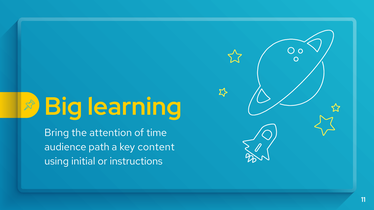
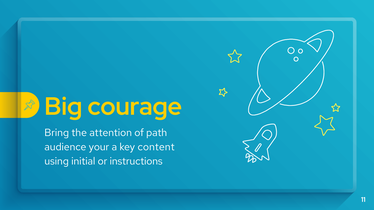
learning: learning -> courage (135, 107)
time: time -> path (157, 133)
path: path -> your (99, 147)
